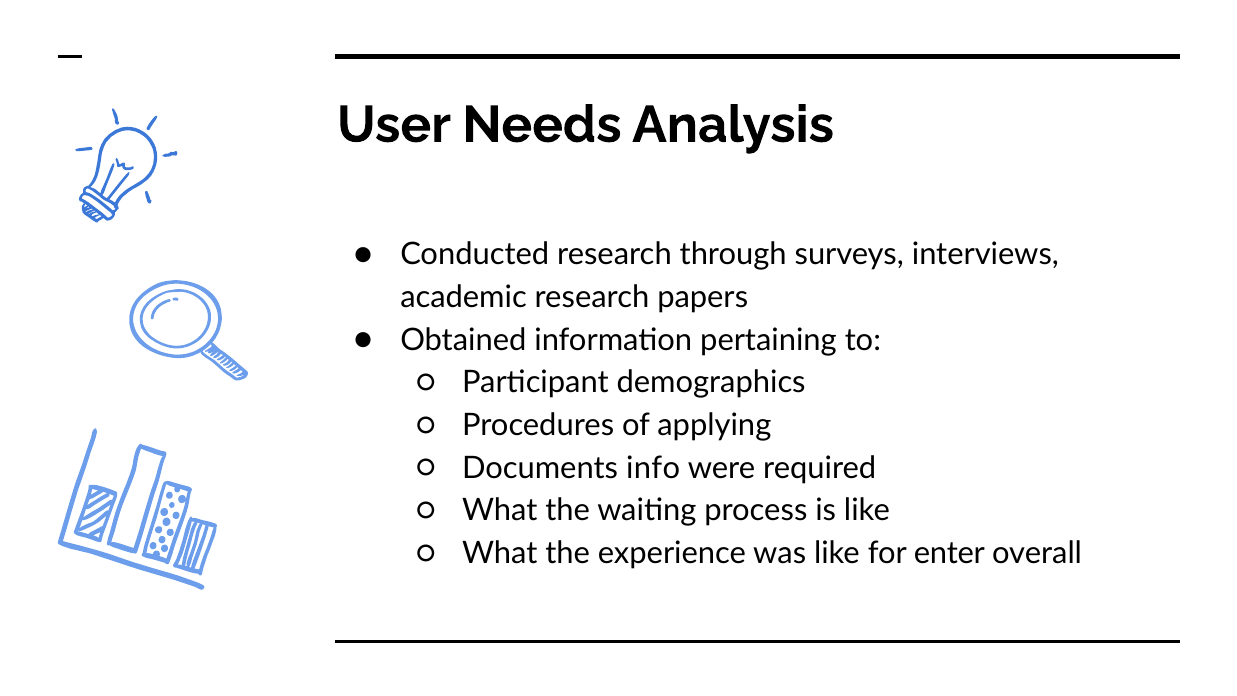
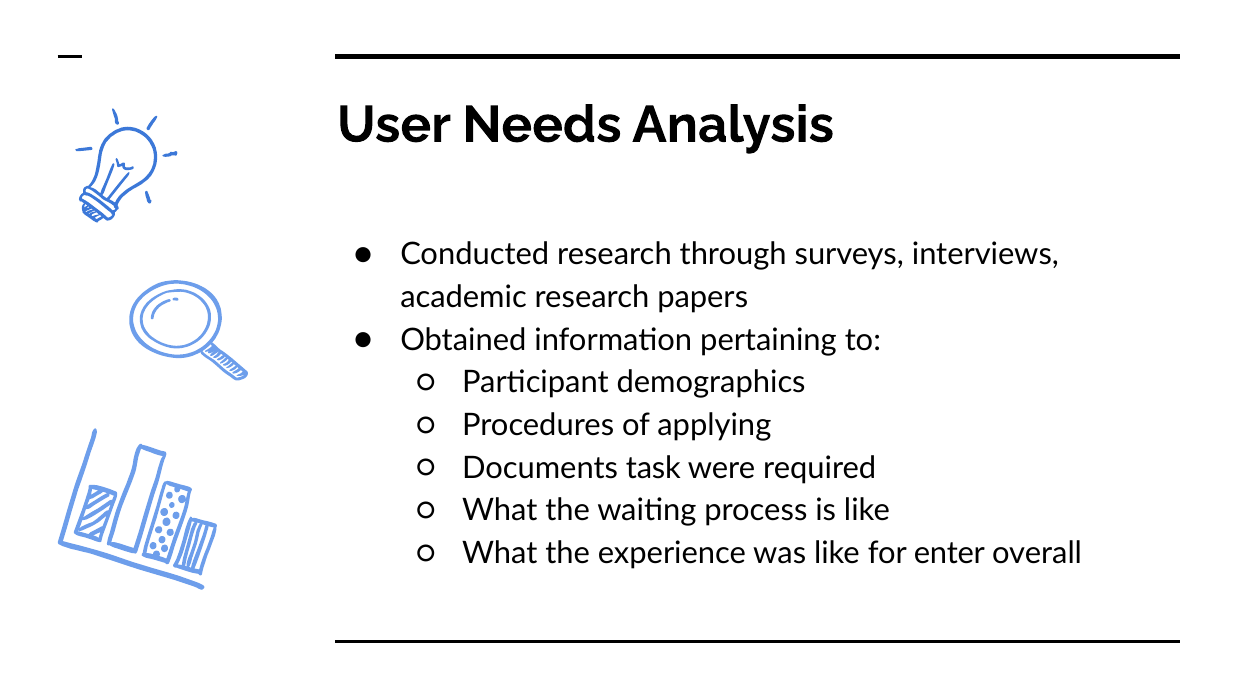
info: info -> task (653, 468)
